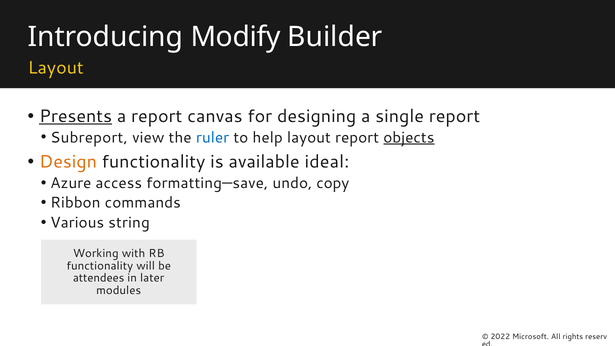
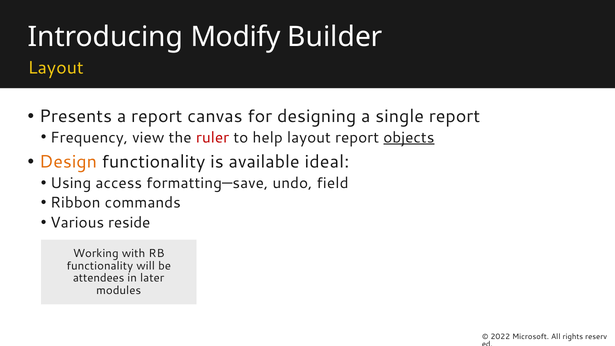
Presents underline: present -> none (76, 116)
Subreport: Subreport -> Frequency (89, 138)
ruler colour: blue -> red (213, 138)
Azure: Azure -> Using (71, 183)
copy: copy -> field (333, 183)
string: string -> reside (129, 223)
